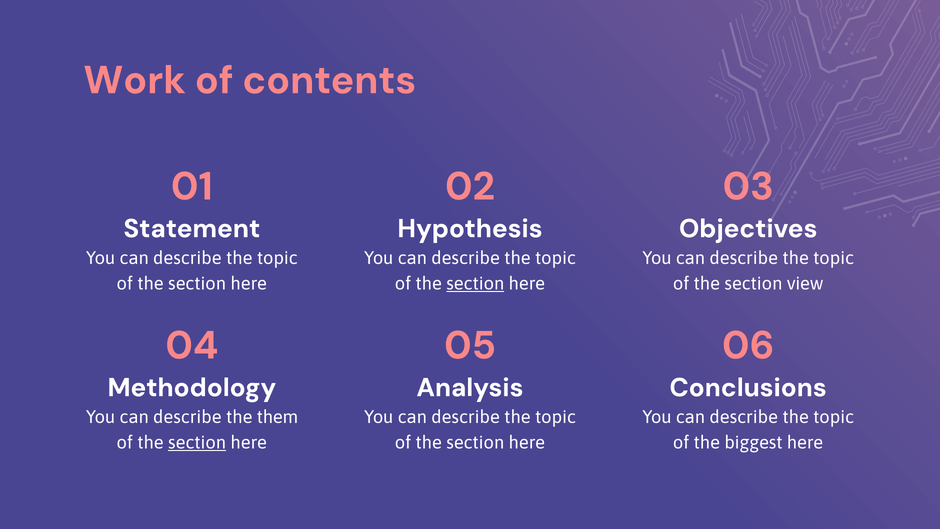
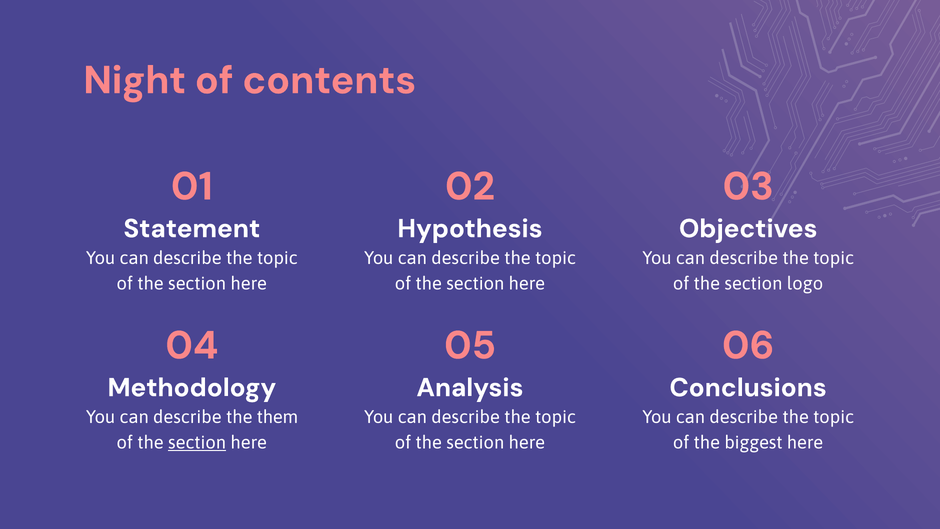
Work: Work -> Night (135, 80)
section underline: present -> none (475, 283)
view: view -> logo (805, 283)
